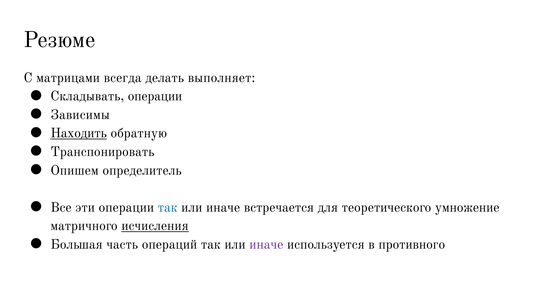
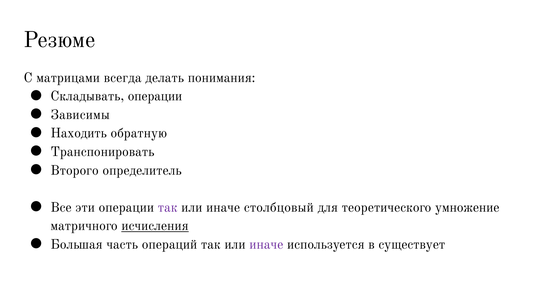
выполняет: выполняет -> понимания (222, 78)
Находить underline: present -> none (79, 133)
Опишем: Опишем -> Второго (75, 170)
так colour: blue -> purple (168, 207)
встречается: встречается -> столбцовый (279, 207)
противного: противного -> существует (412, 244)
